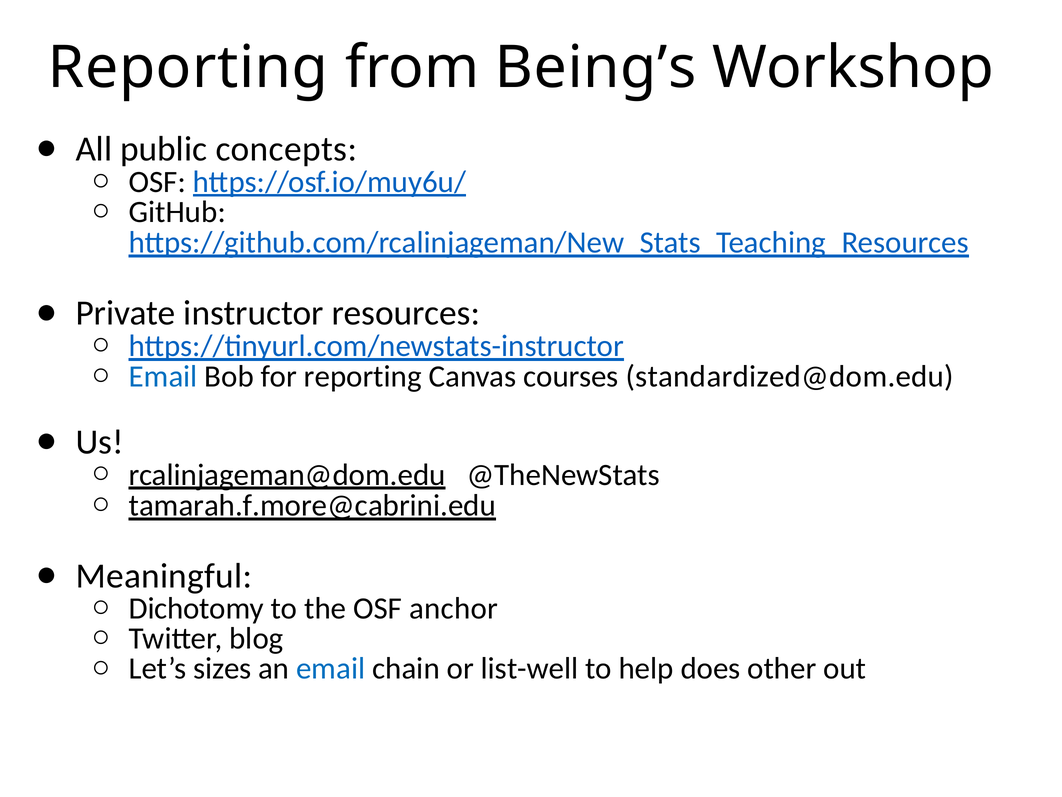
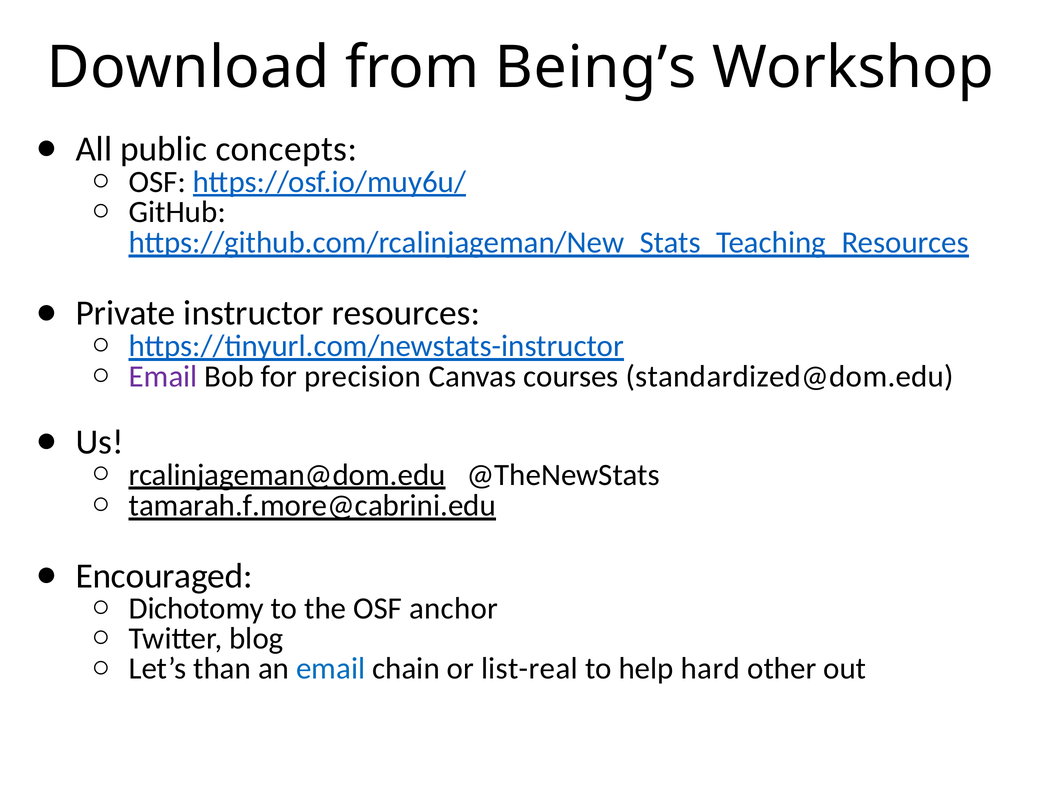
Reporting: Reporting -> Download (188, 68)
Email colour: blue -> purple (163, 376)
for reporting: reporting -> precision (363, 376)
Meaningful: Meaningful -> Encouraged (164, 576)
sizes: sizes -> than (222, 668)
list-well: list-well -> list-real (529, 668)
does: does -> hard (710, 668)
